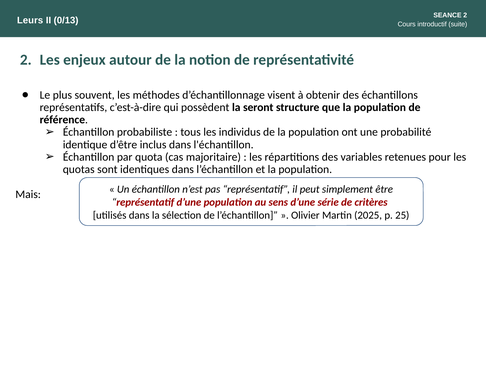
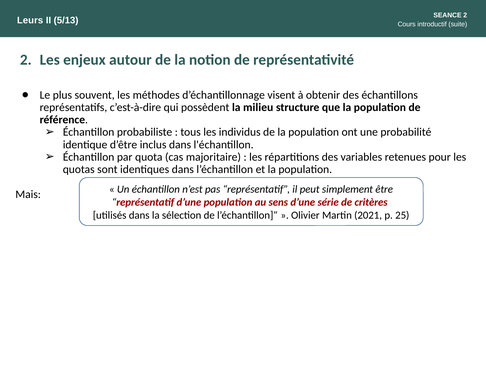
0/13: 0/13 -> 5/13 (66, 20)
seront: seront -> milieu (258, 107)
2025: 2025 -> 2021 (368, 215)
